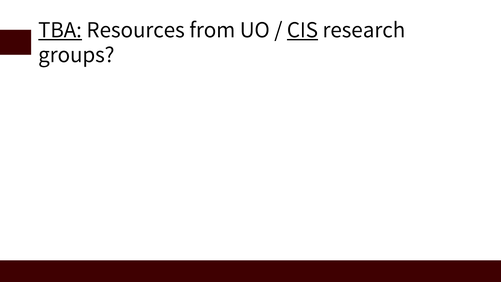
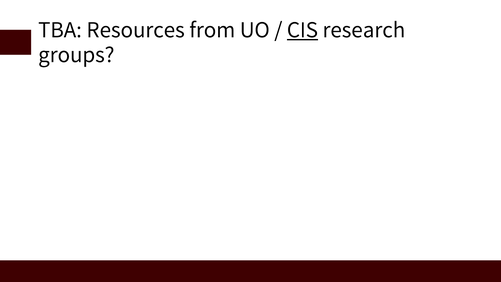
TBA underline: present -> none (60, 30)
